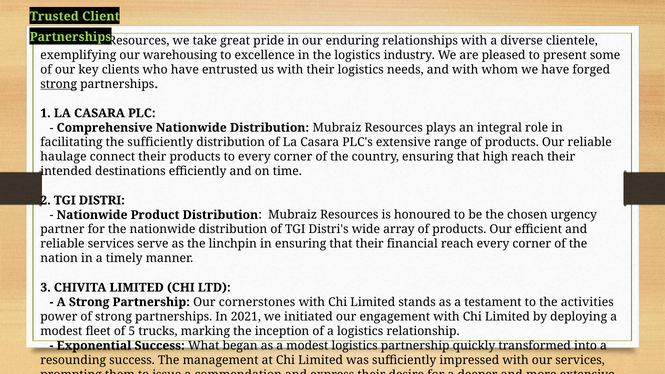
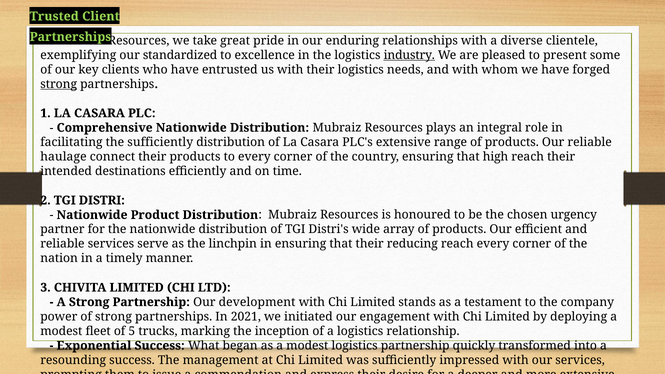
warehousing: warehousing -> standardized (180, 55)
industry underline: none -> present (409, 55)
financial: financial -> reducing (412, 244)
cornerstones: cornerstones -> development (257, 302)
activities: activities -> company (587, 302)
